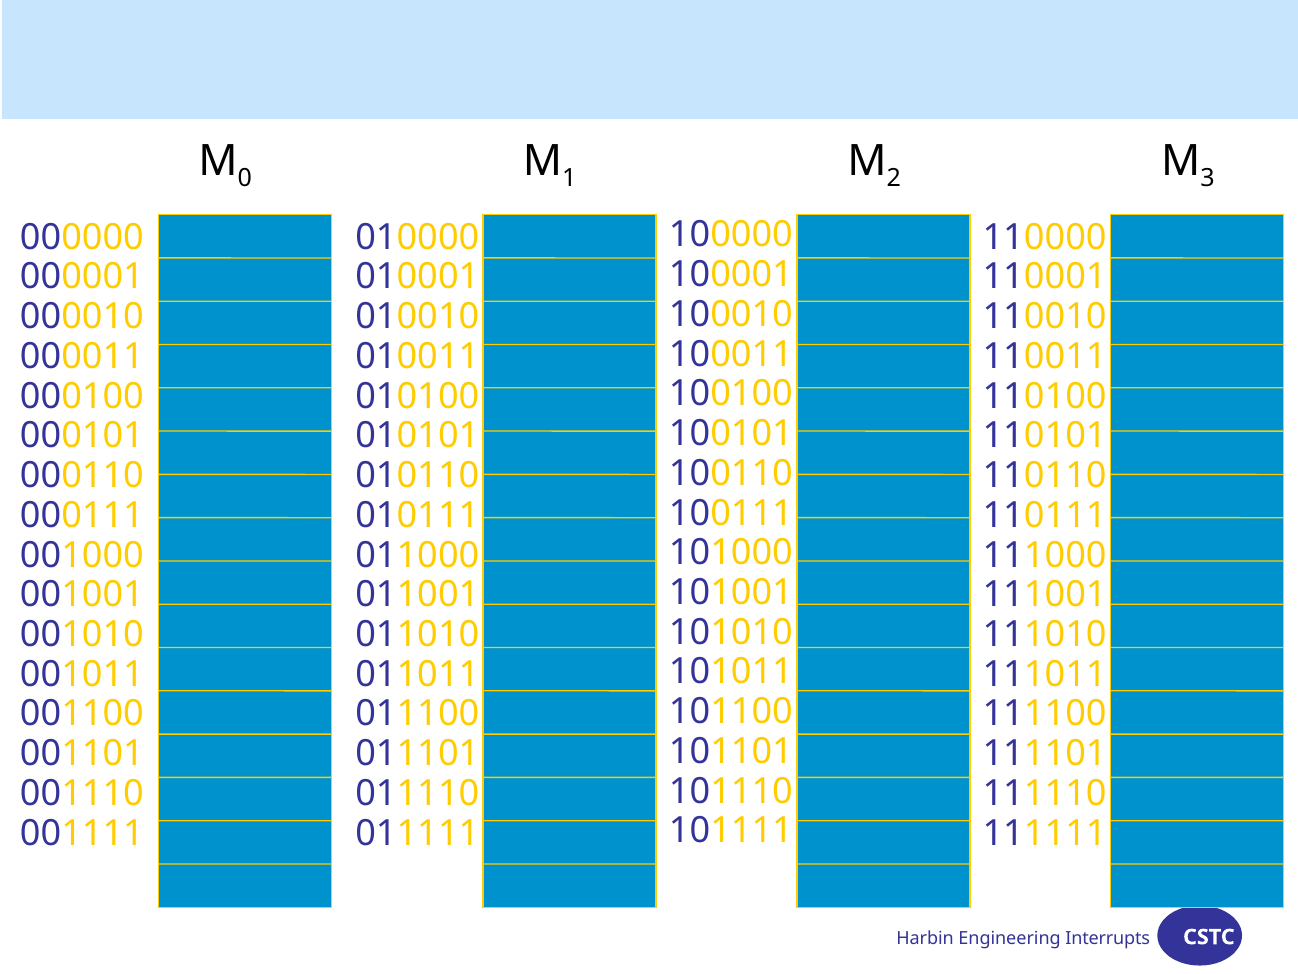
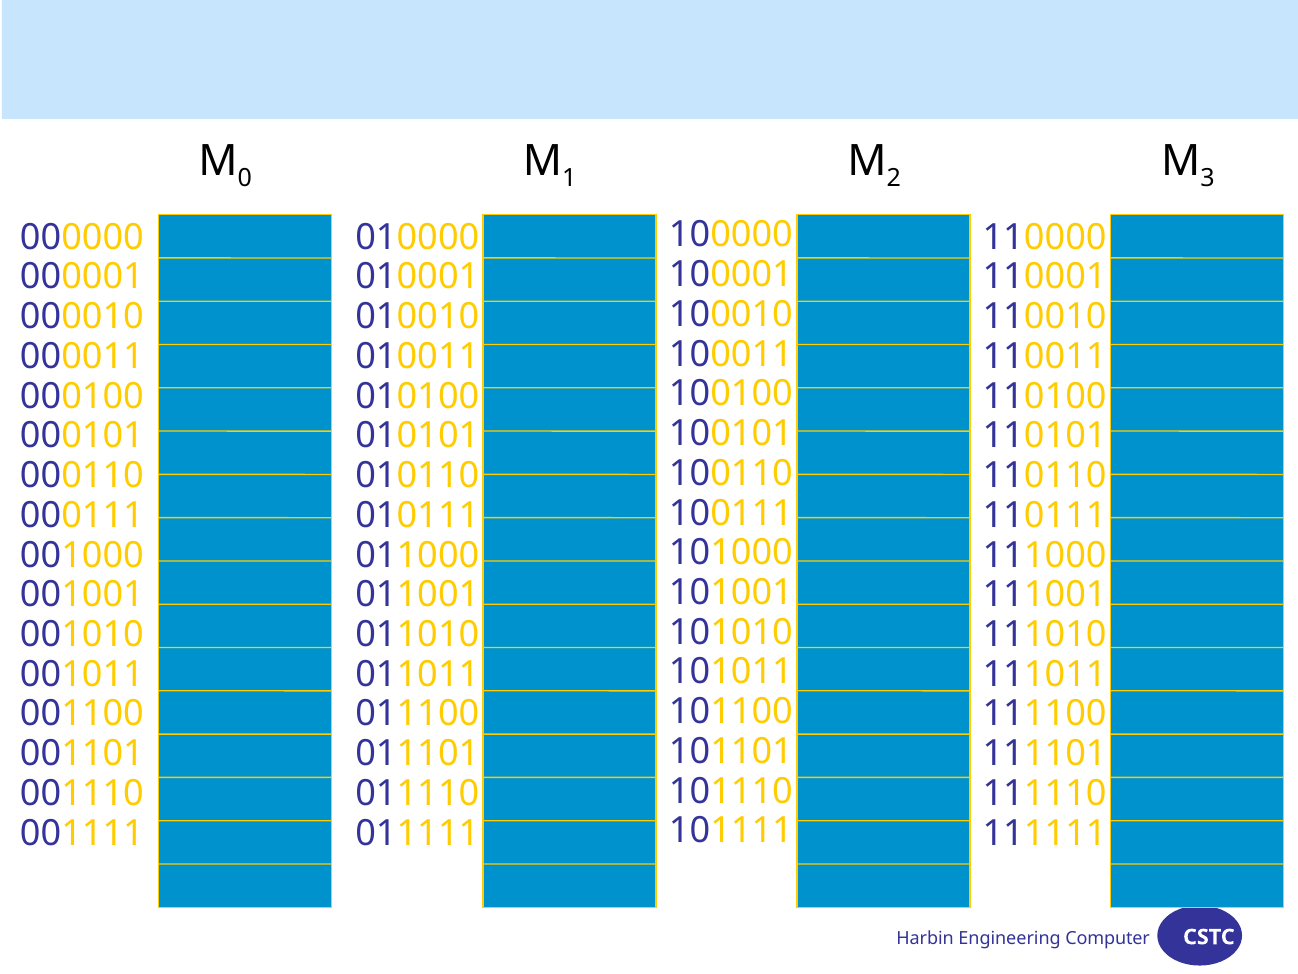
Interrupts: Interrupts -> Computer (1108, 938)
